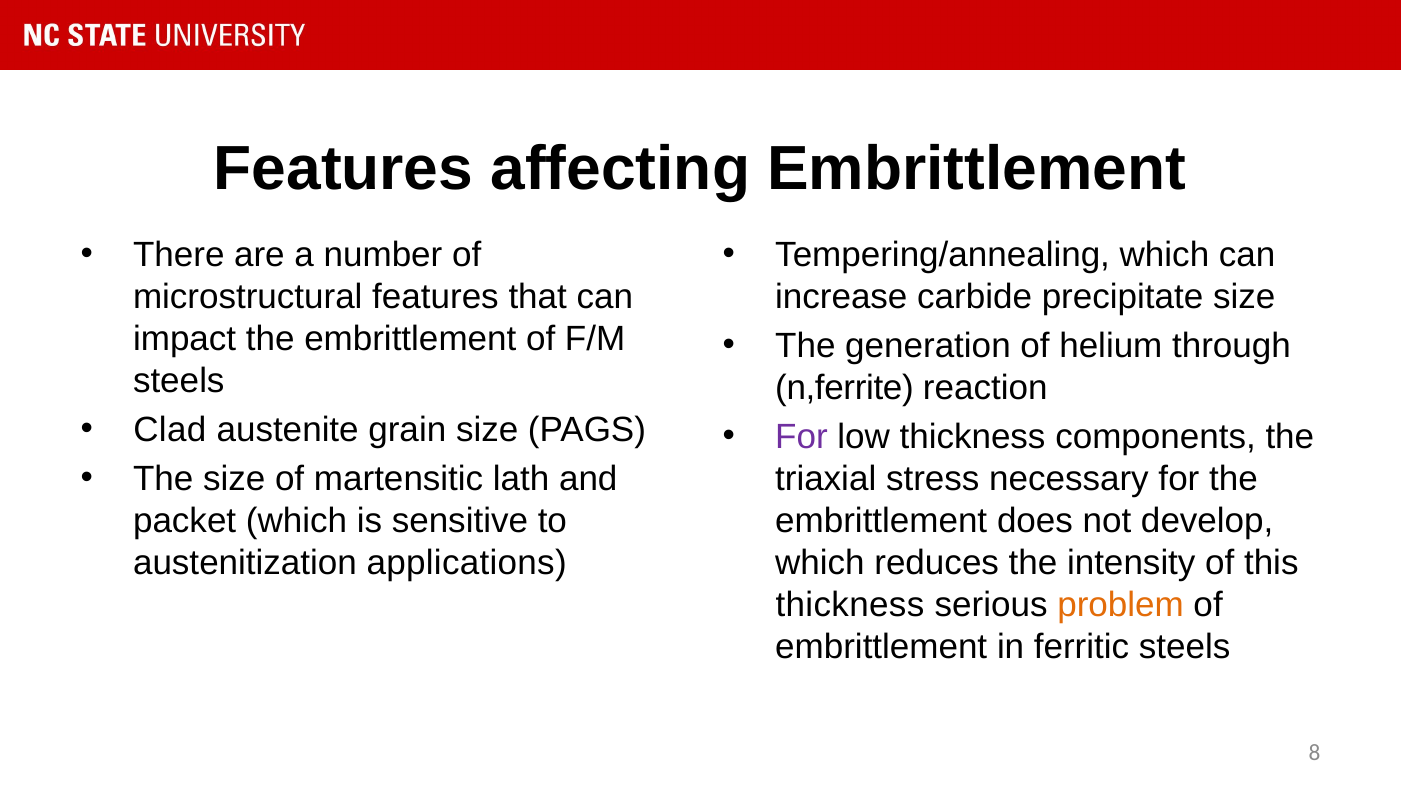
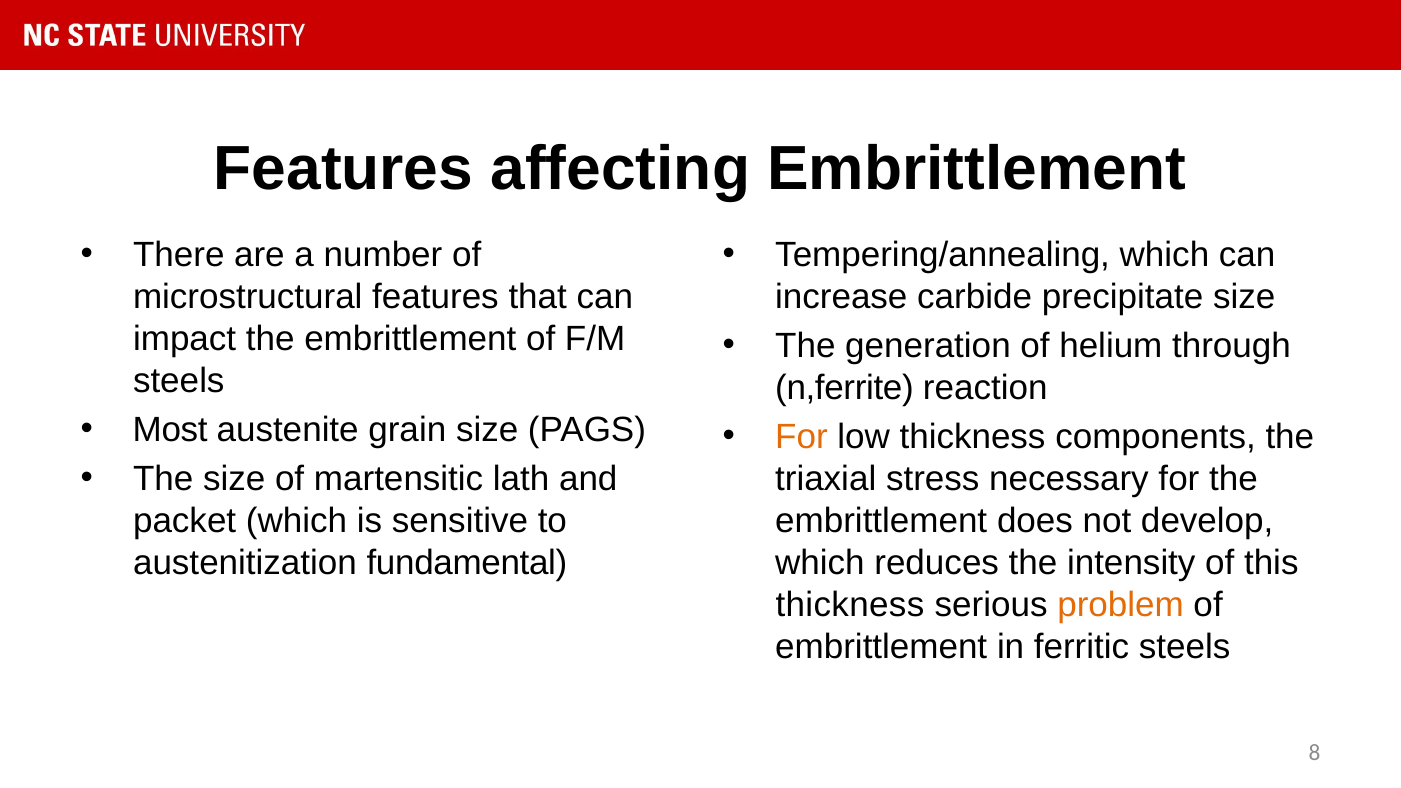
Clad: Clad -> Most (170, 430)
For colour: purple -> orange (801, 437)
applications: applications -> fundamental (467, 563)
